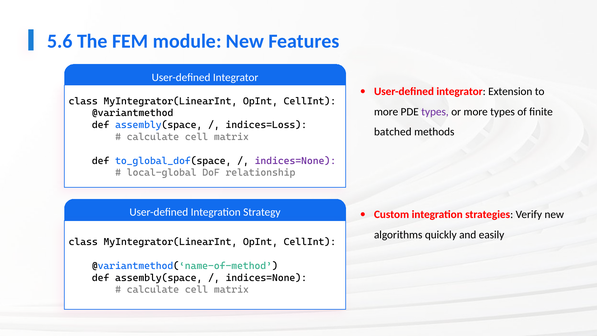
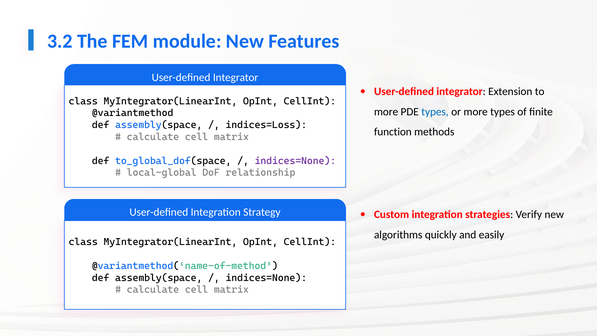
5.6: 5.6 -> 3.2 (60, 41)
types colour: purple -> blue (435, 112)
batched: batched -> function (393, 132)
